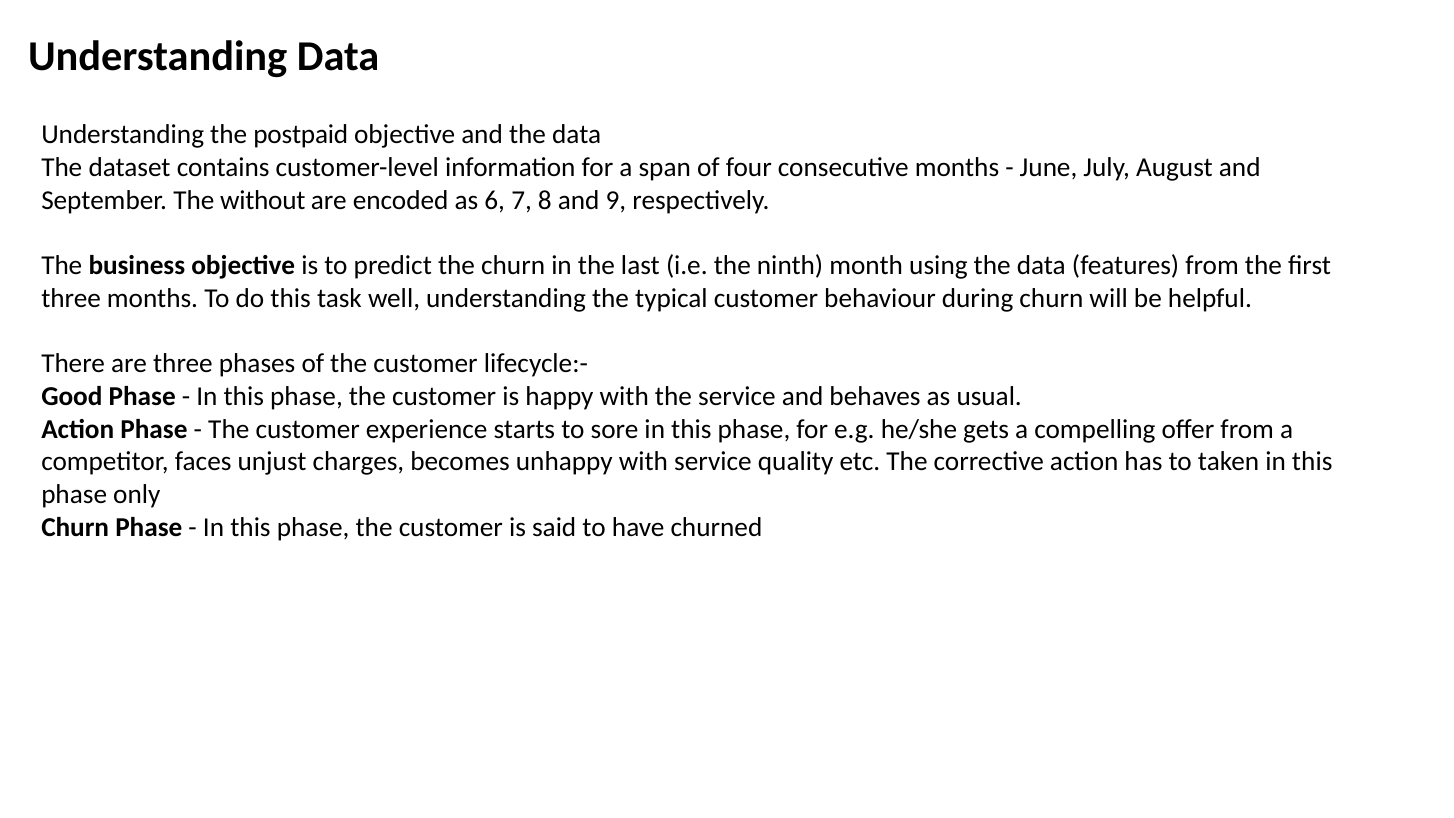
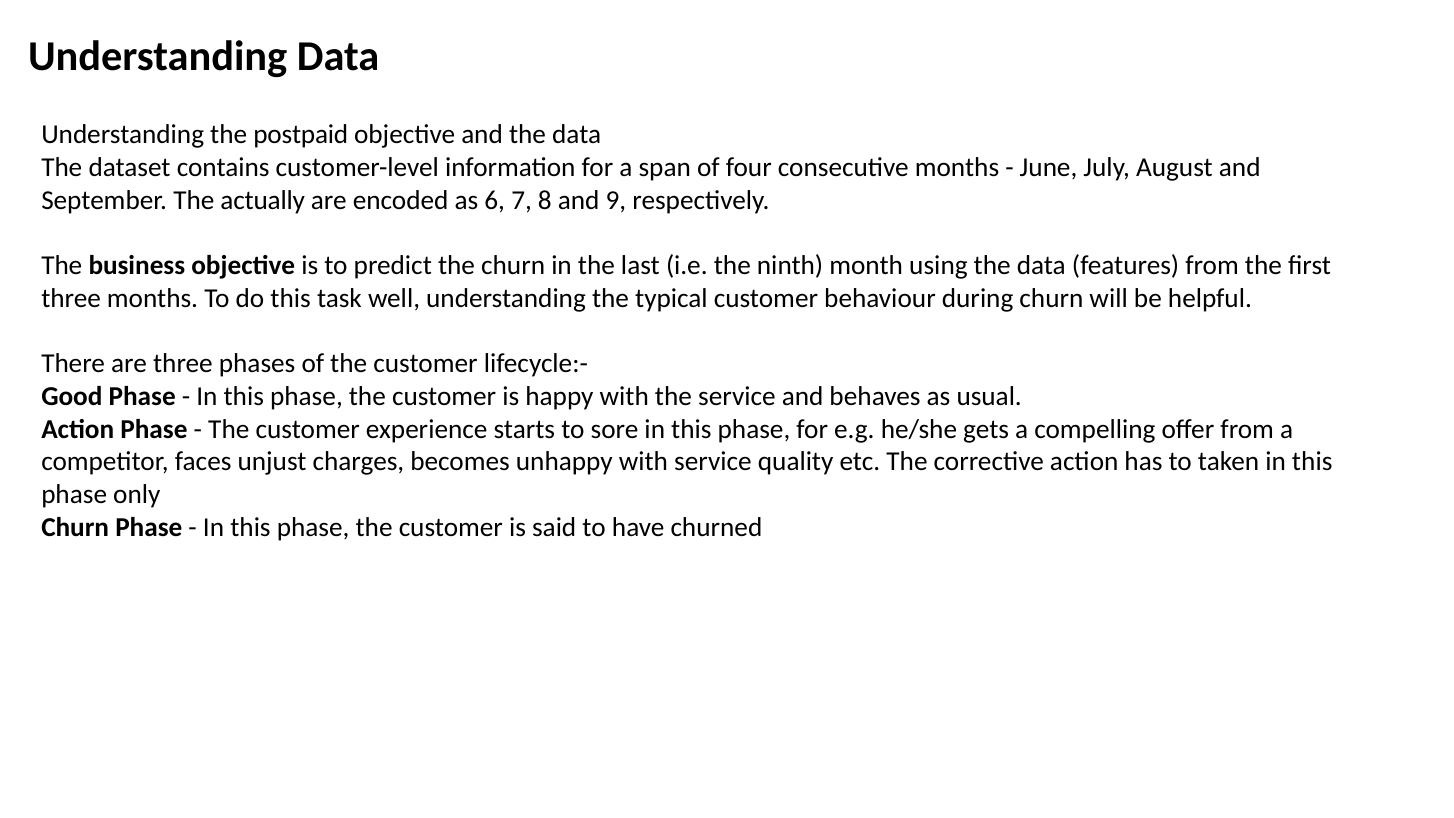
without: without -> actually (263, 200)
